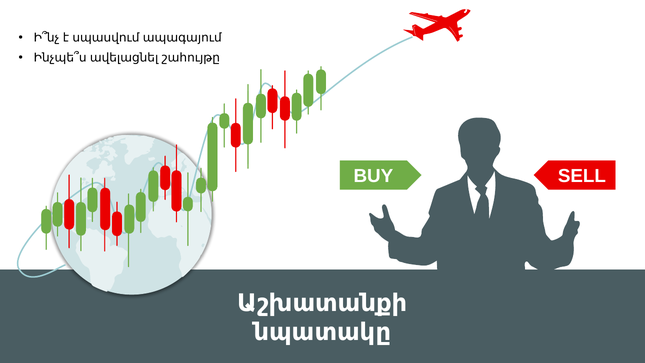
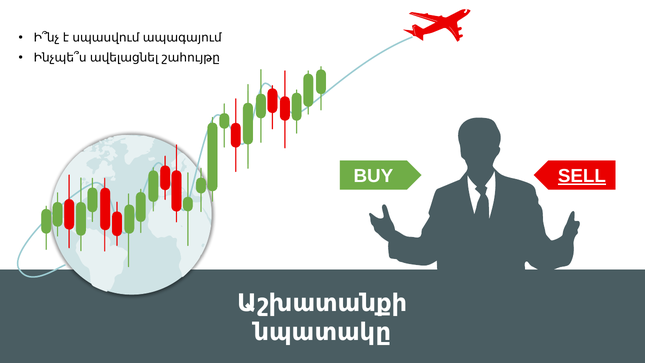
SELL underline: none -> present (582, 176)
